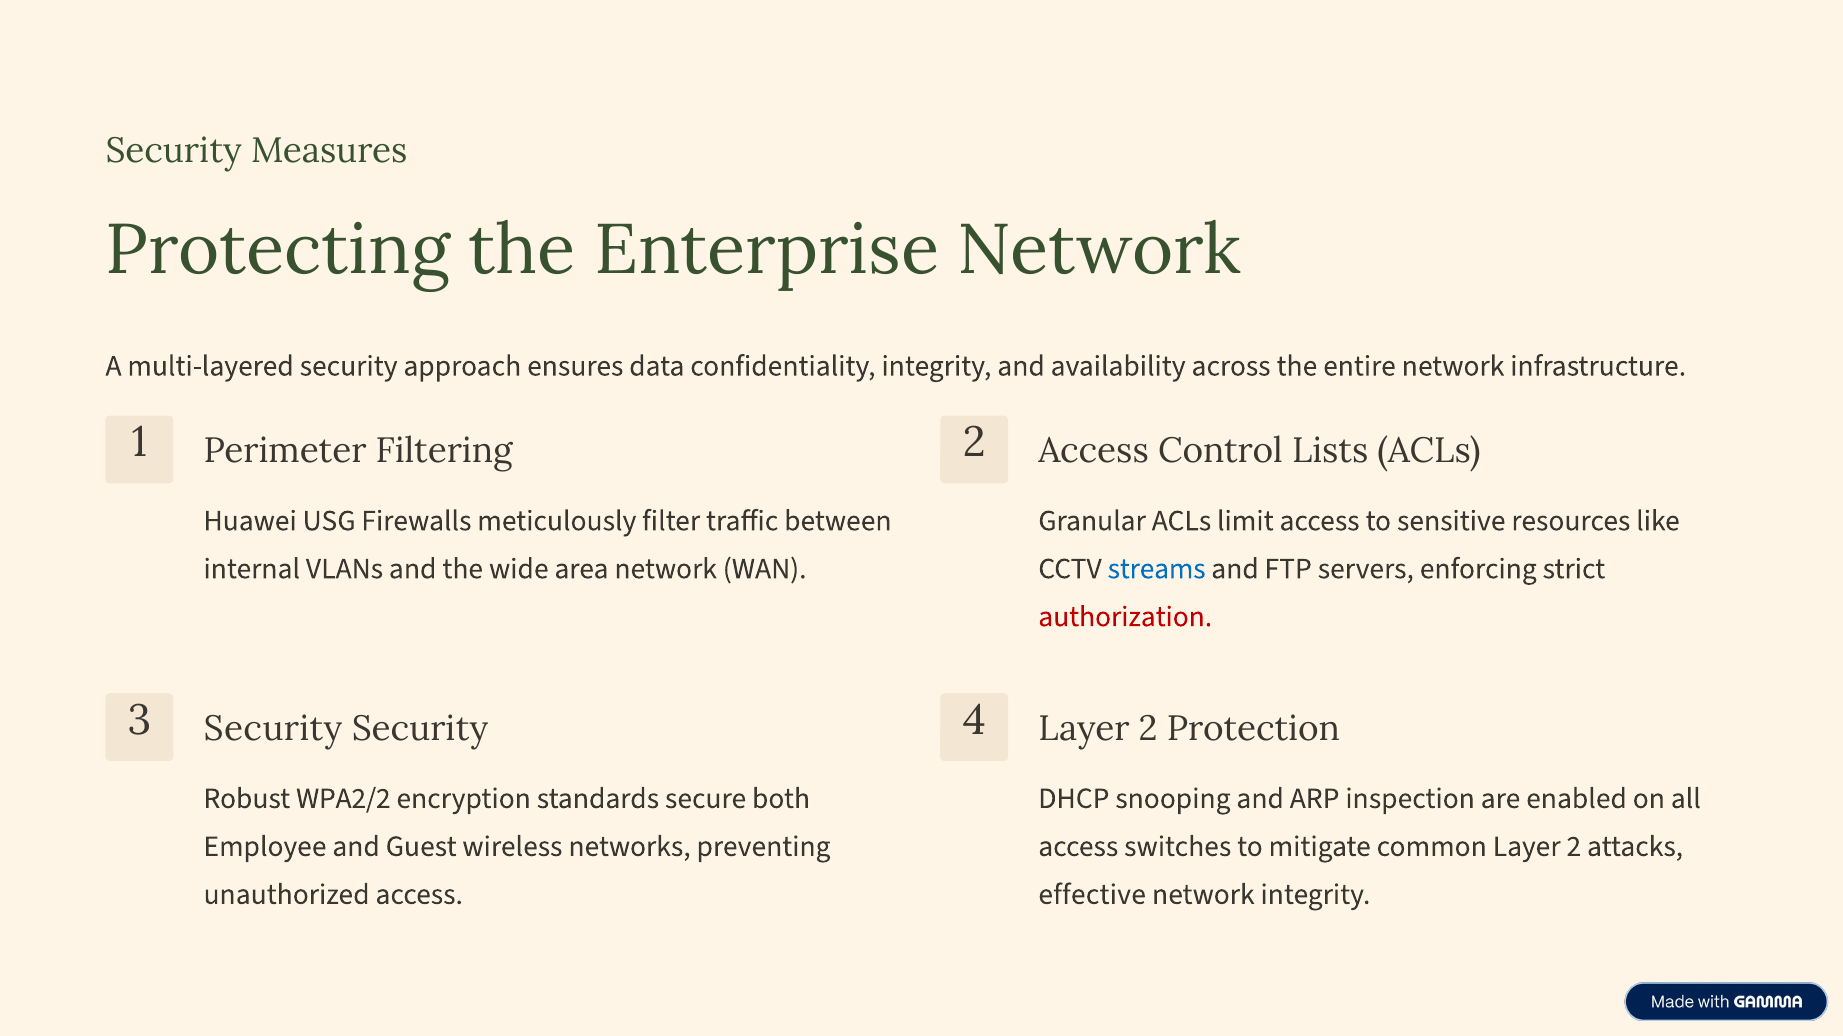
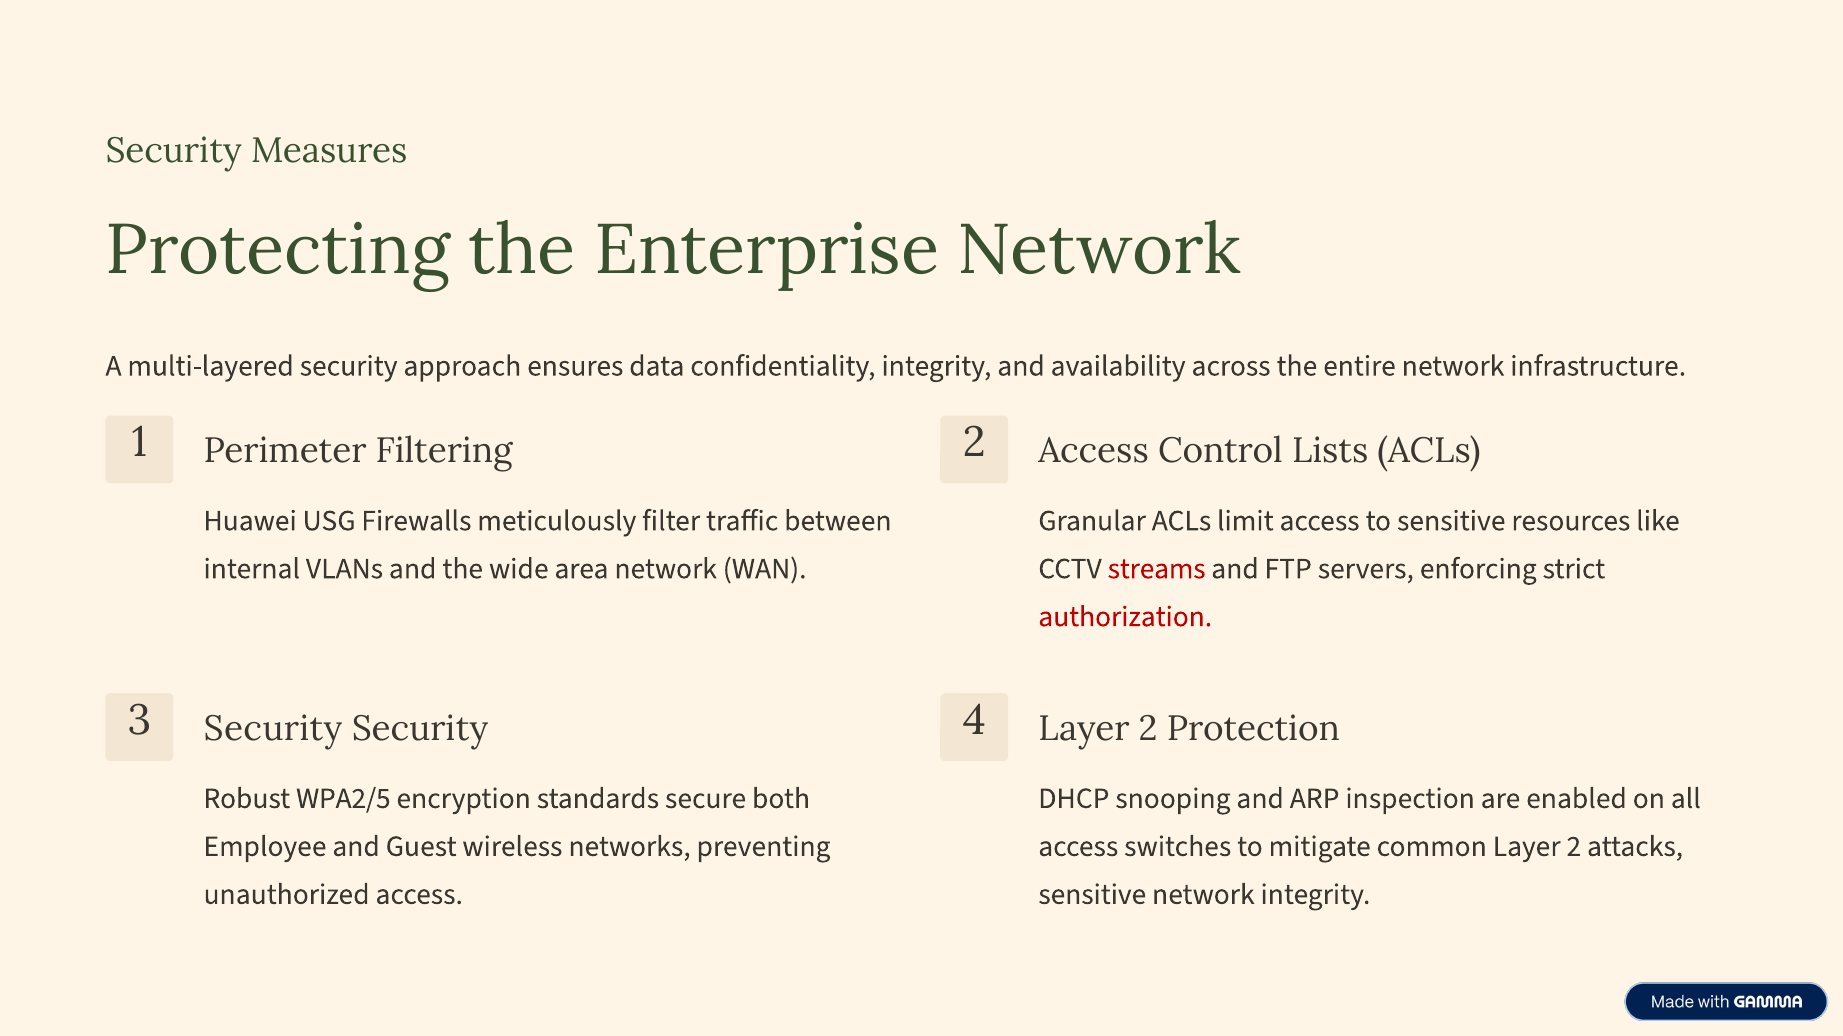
streams colour: blue -> red (1157, 569)
WPA2/2: WPA2/2 -> WPA2/5 (343, 799)
effective: effective -> sensitive (1092, 895)
